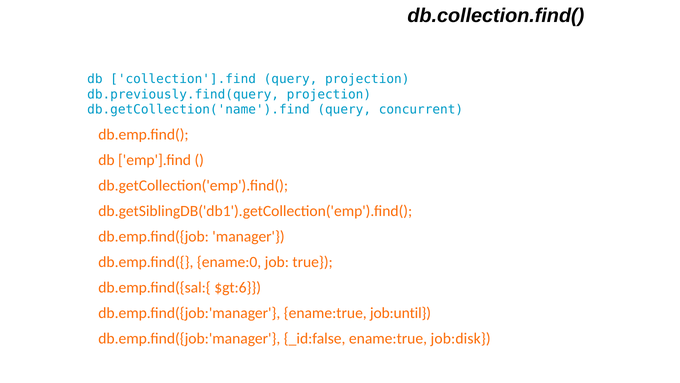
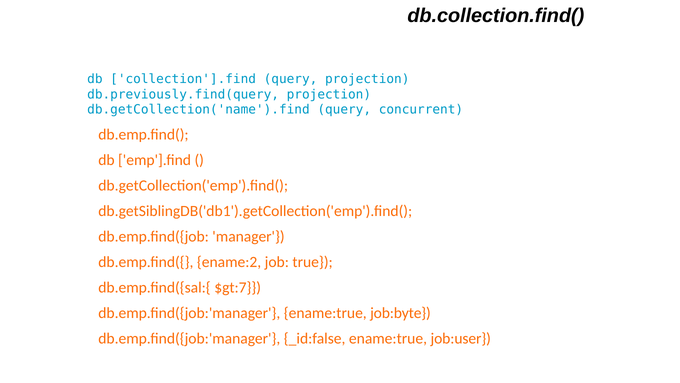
ename:0: ename:0 -> ename:2 (229, 262)
$gt:6: $gt:6 -> $gt:7 (238, 287)
job:until: job:until -> job:byte (400, 313)
job:disk: job:disk -> job:user (461, 338)
